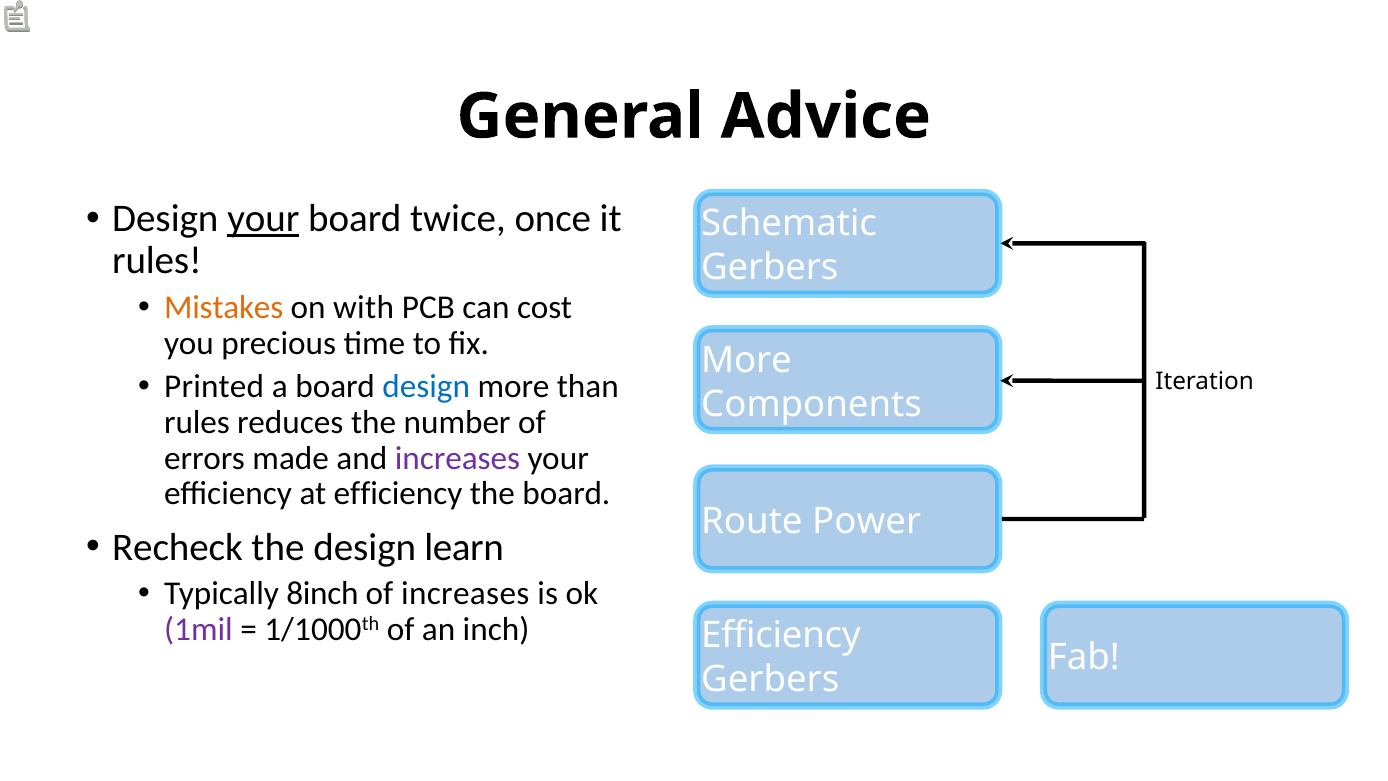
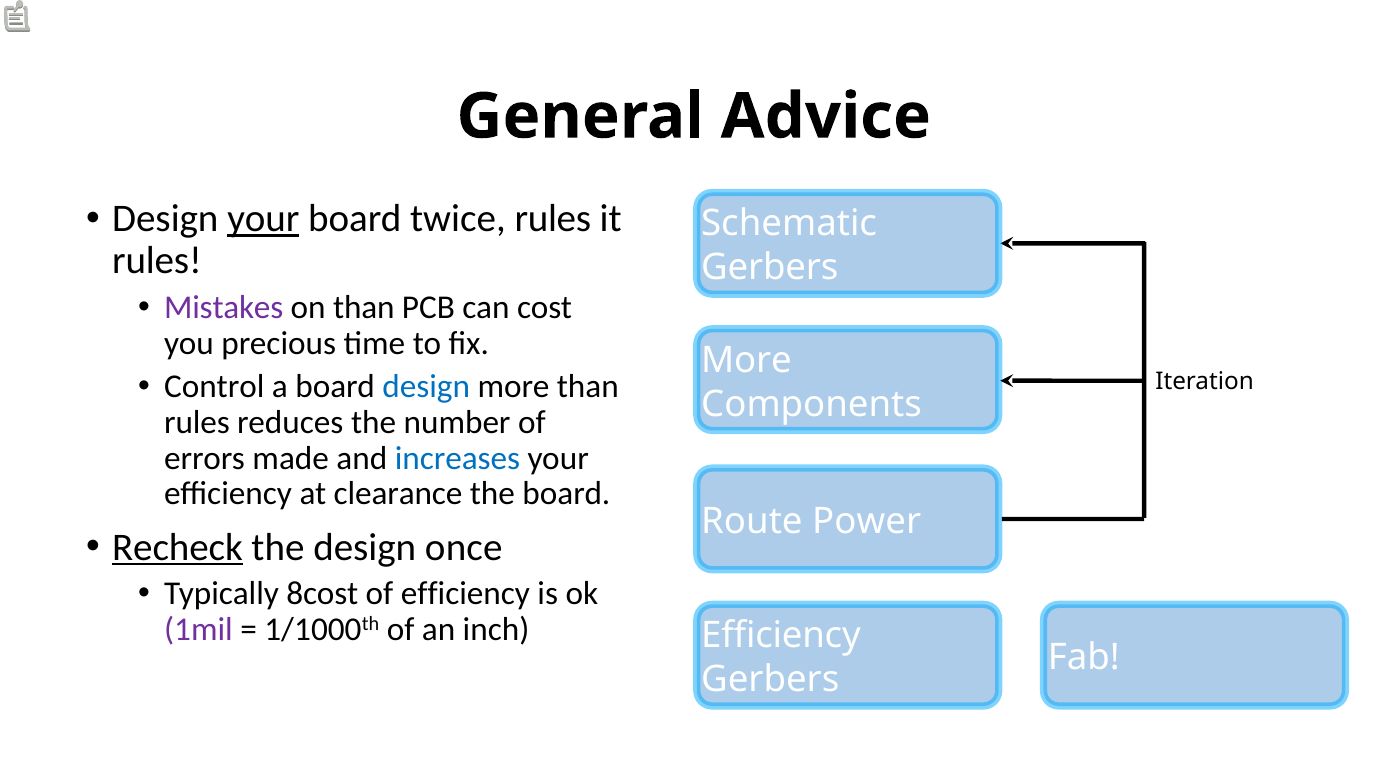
twice once: once -> rules (553, 219)
Mistakes colour: orange -> purple (224, 307)
on with: with -> than (364, 307)
Printed: Printed -> Control (214, 386)
increases colour: purple -> blue (457, 458)
at efficiency: efficiency -> clearance (398, 494)
Recheck underline: none -> present (177, 547)
learn: learn -> once (464, 547)
8inch: 8inch -> 8cost (322, 594)
of increases: increases -> efficiency (465, 594)
